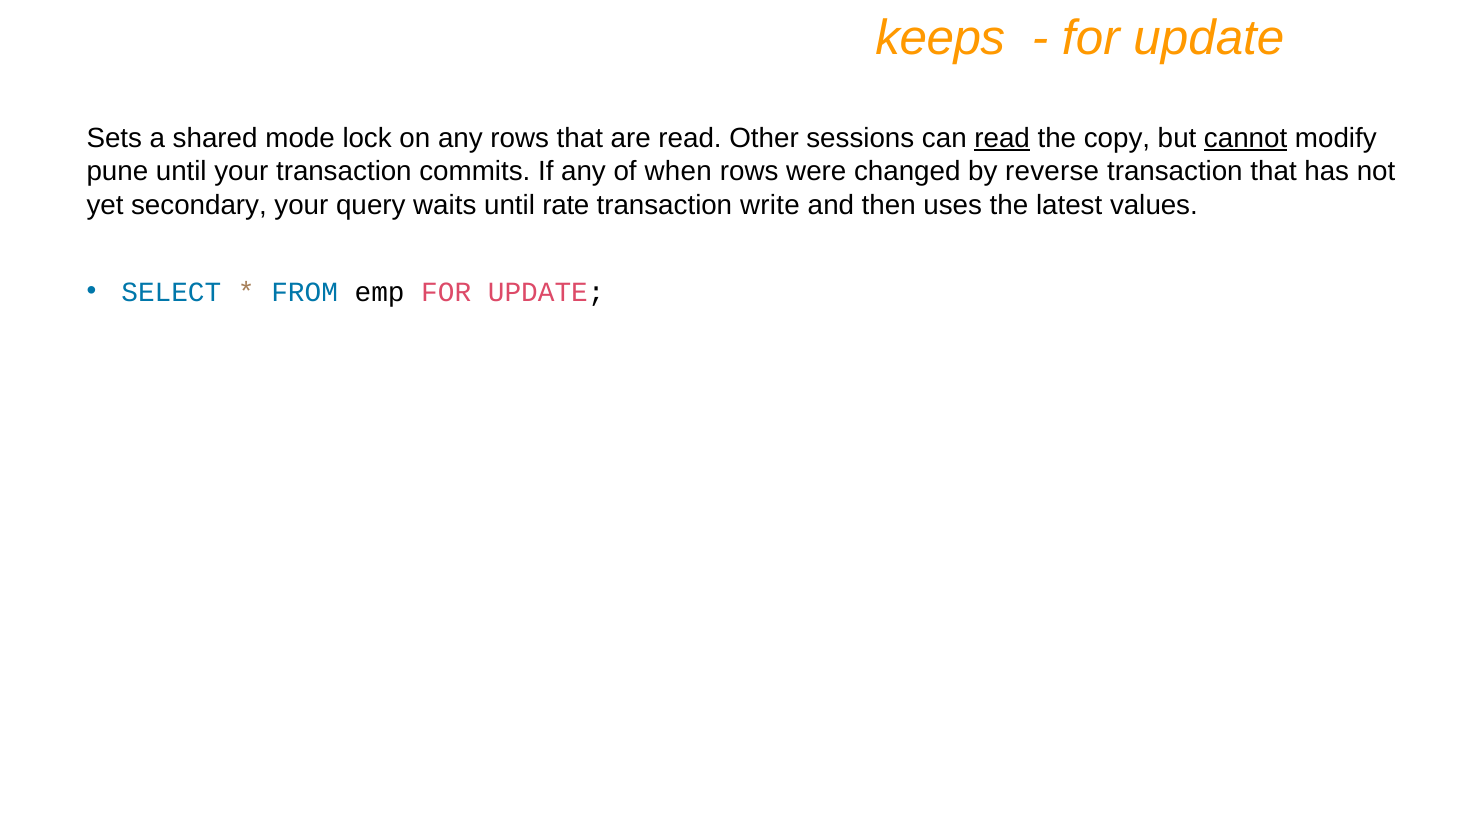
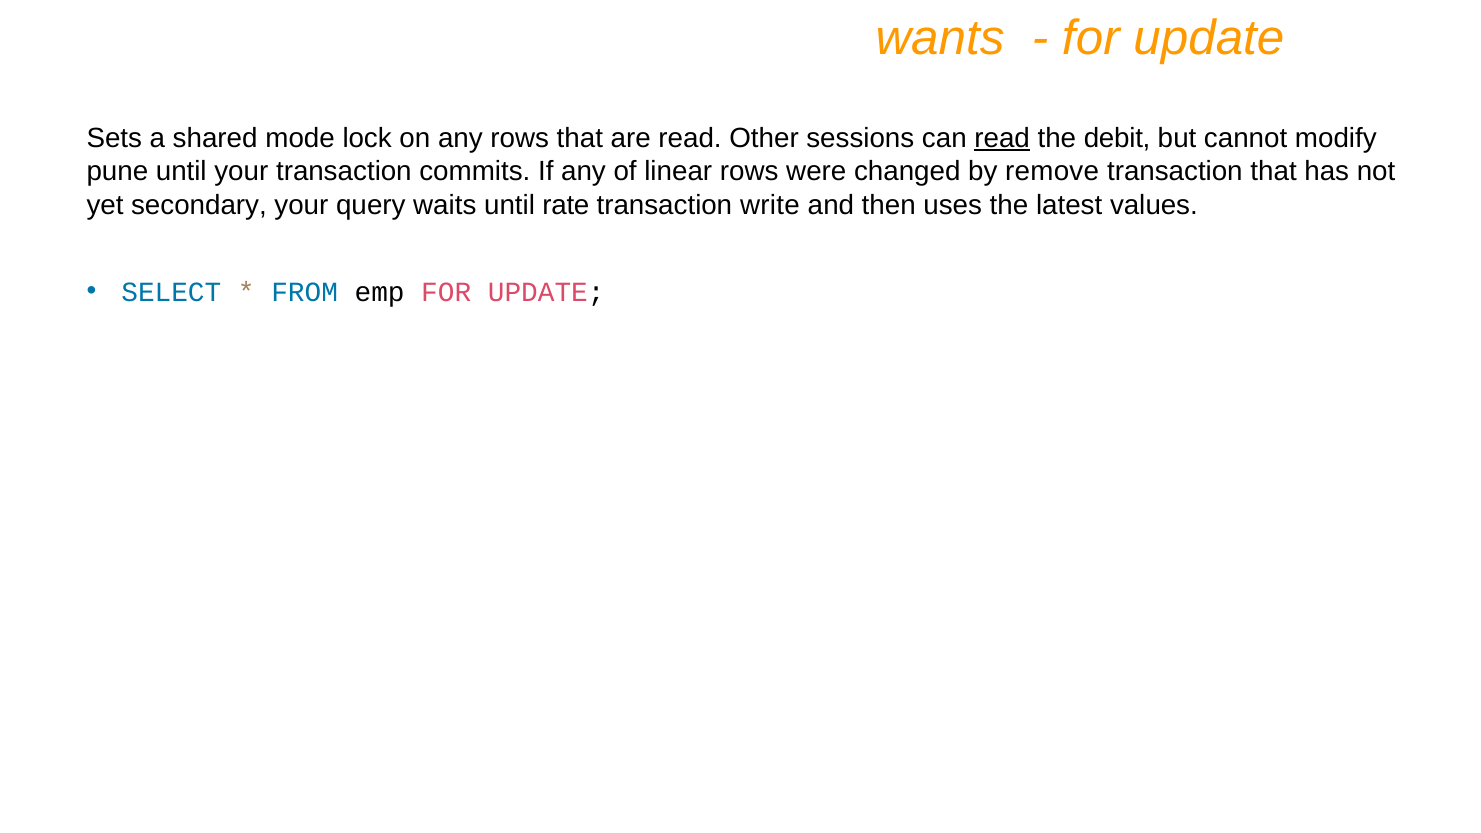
keeps: keeps -> wants (940, 39)
copy: copy -> debit (1117, 138)
cannot underline: present -> none (1246, 138)
when: when -> linear (678, 172)
reverse: reverse -> remove (1052, 172)
